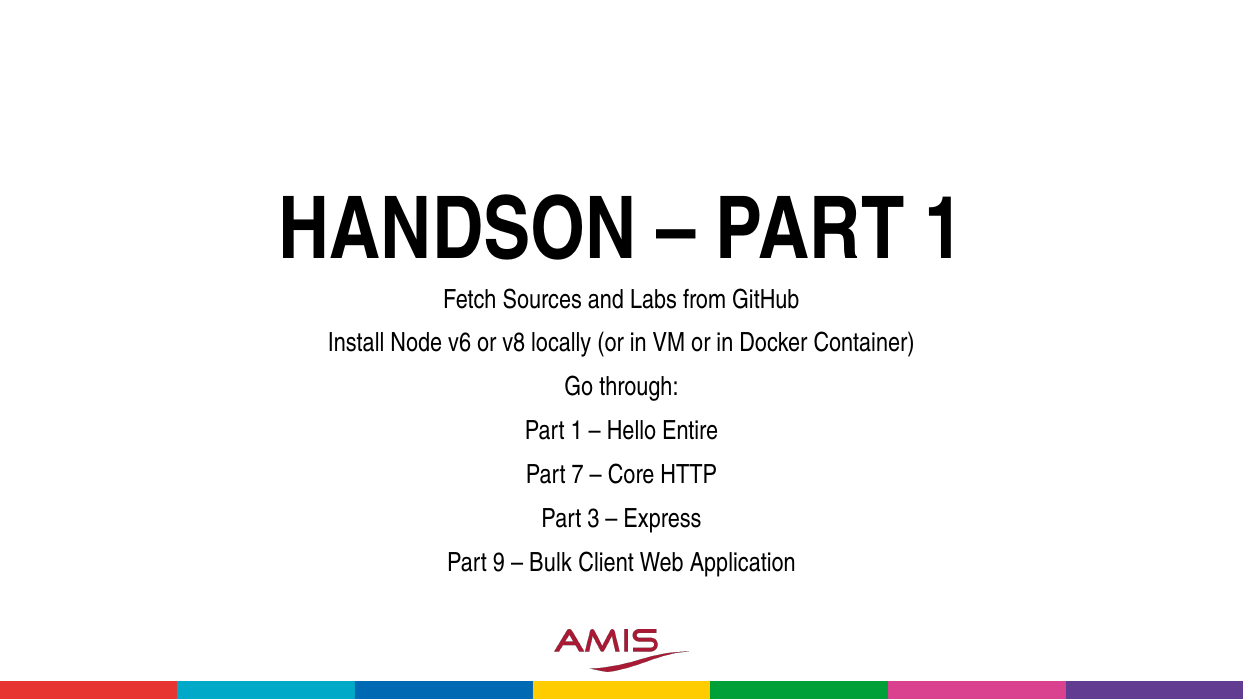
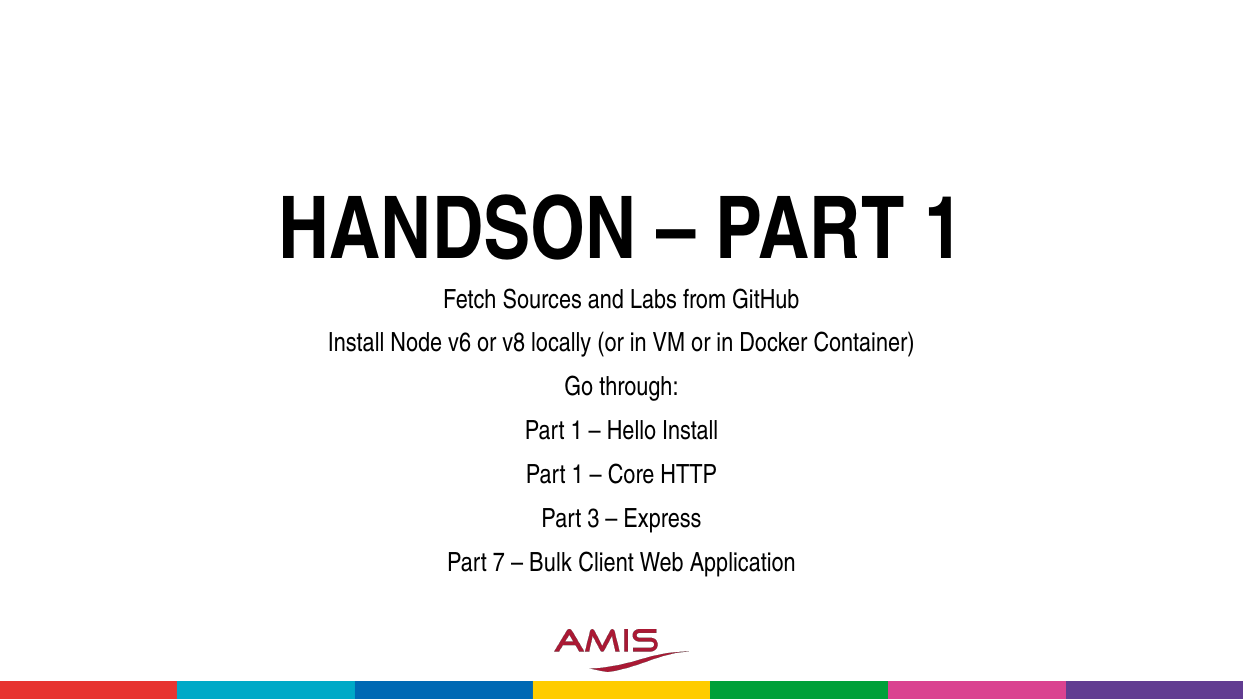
Hello Entire: Entire -> Install (690, 431)
7: 7 -> 1 (578, 475)
9: 9 -> 7 (499, 562)
